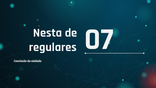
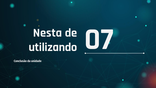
regulares: regulares -> utilizando (53, 47)
